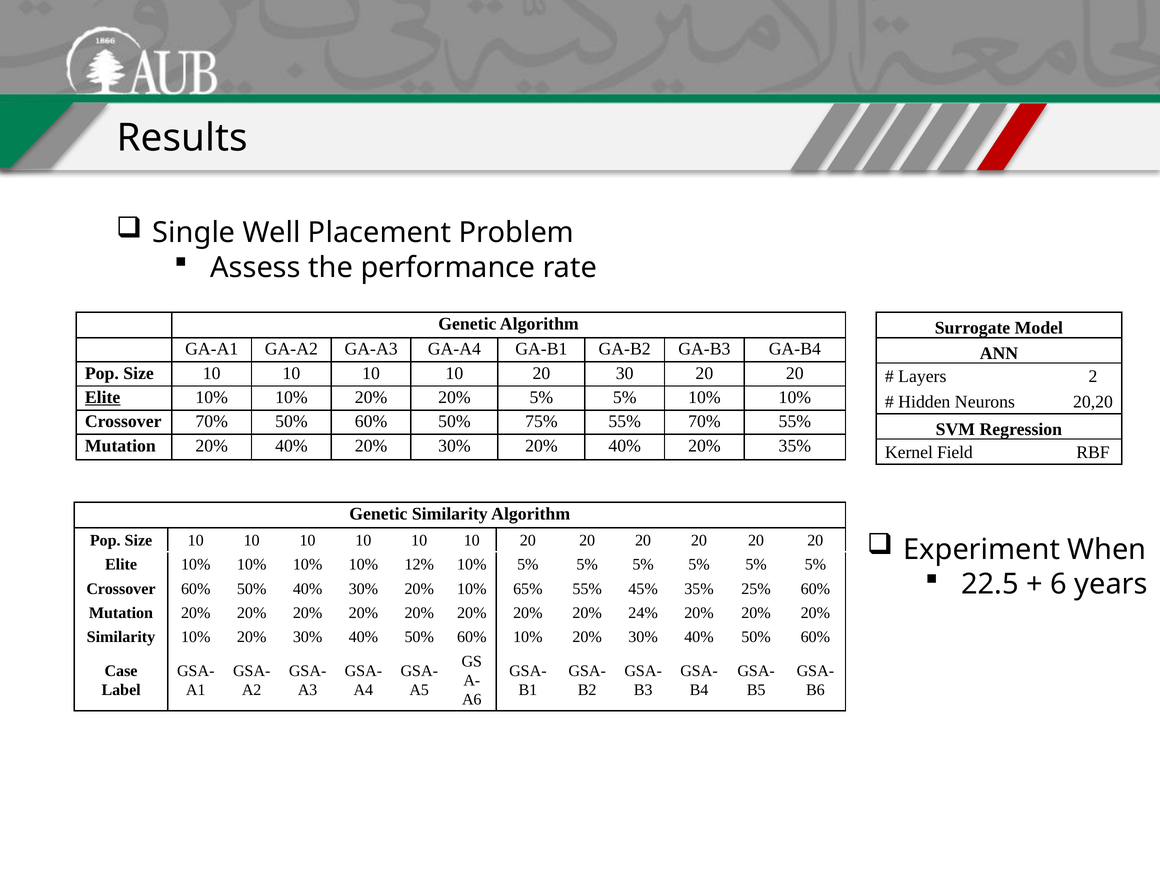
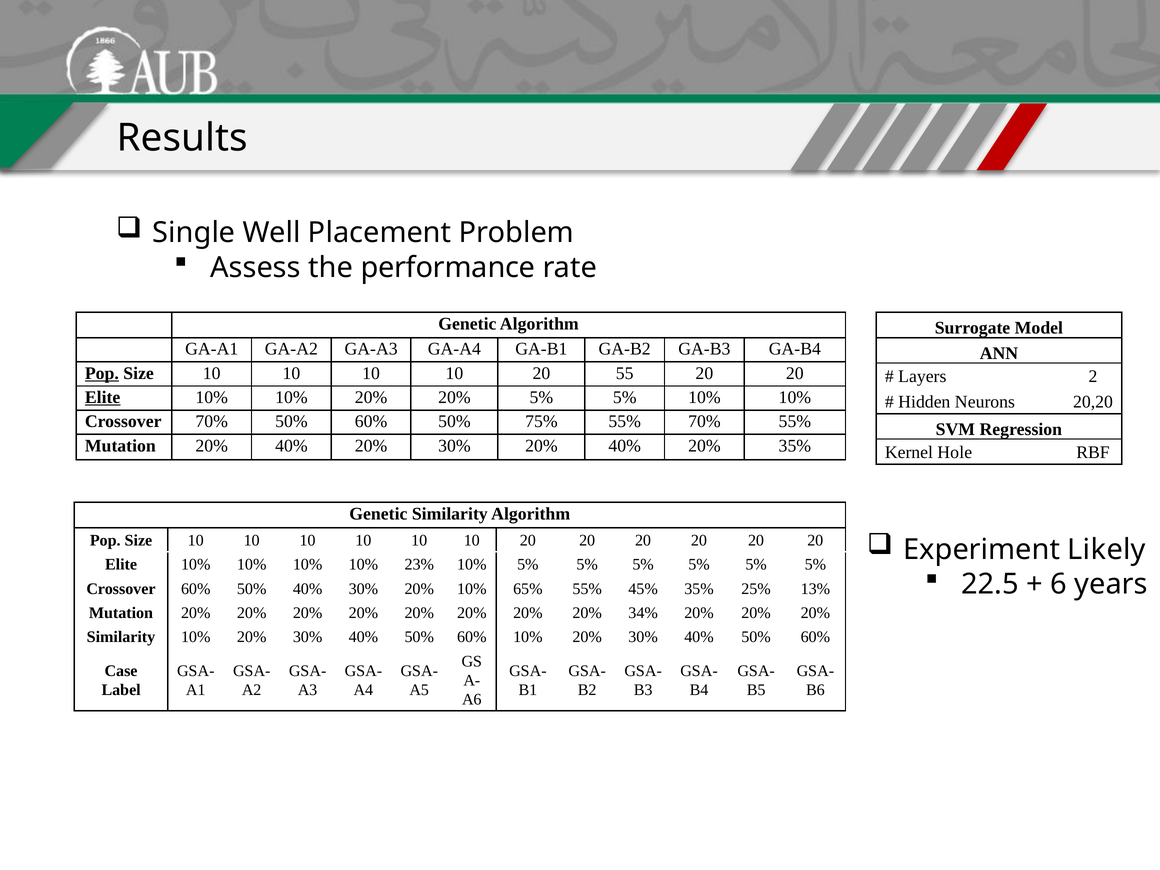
Pop underline: none -> present (102, 373)
30: 30 -> 55 (625, 373)
Field: Field -> Hole (955, 453)
When: When -> Likely (1107, 550)
12%: 12% -> 23% (419, 565)
25% 60%: 60% -> 13% (815, 589)
24%: 24% -> 34% (643, 613)
